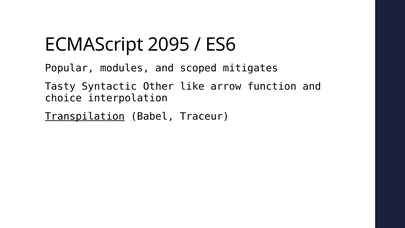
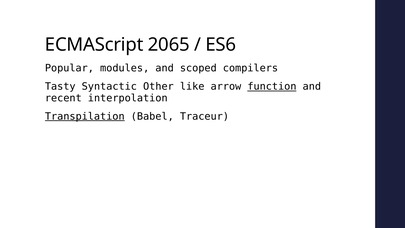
2095: 2095 -> 2065 (169, 45)
mitigates: mitigates -> compilers (250, 68)
function underline: none -> present (272, 86)
choice: choice -> recent (63, 98)
